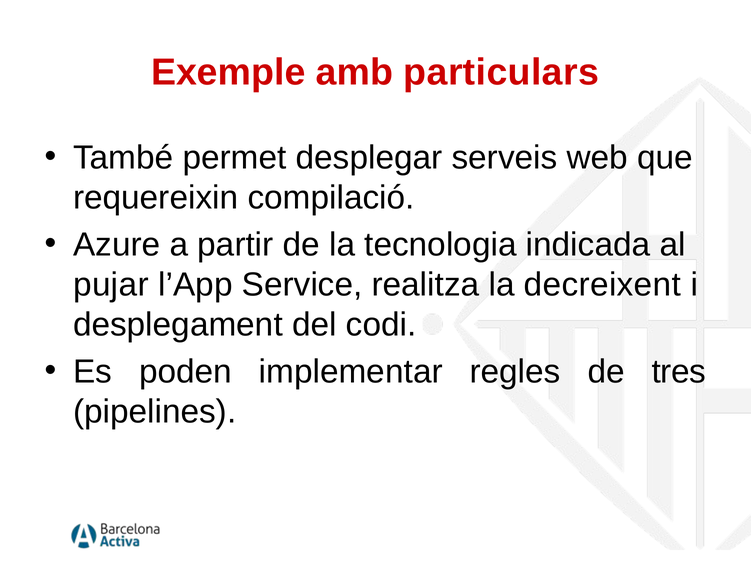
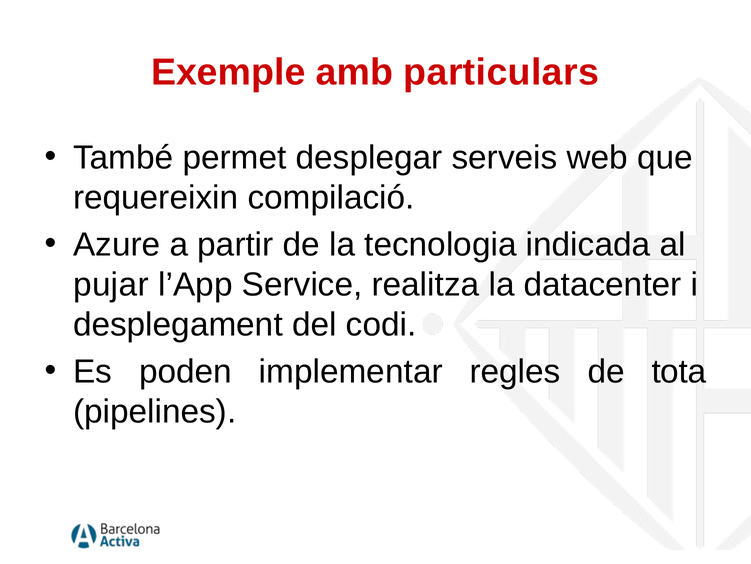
decreixent: decreixent -> datacenter (603, 284)
tres: tres -> tota (679, 371)
